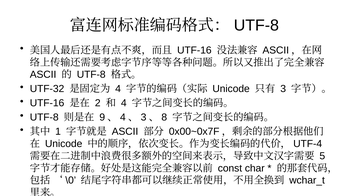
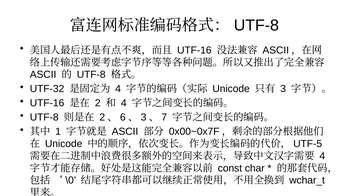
9: 9 -> 2 (102, 118)
4: 4 -> 6 (123, 118)
8: 8 -> 7 (164, 118)
UTF-4: UTF-4 -> UTF-5 (308, 144)
5: 5 -> 4 (322, 156)
